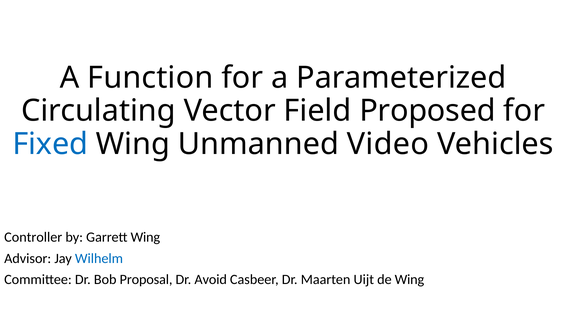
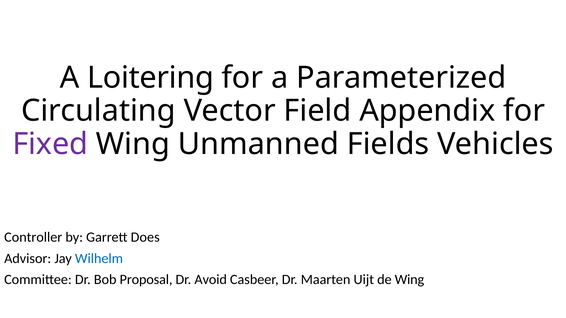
Function: Function -> Loitering (151, 78)
Proposed: Proposed -> Appendix (427, 111)
Fixed colour: blue -> purple (50, 144)
Video: Video -> Fields (388, 144)
Garrett Wing: Wing -> Does (145, 238)
